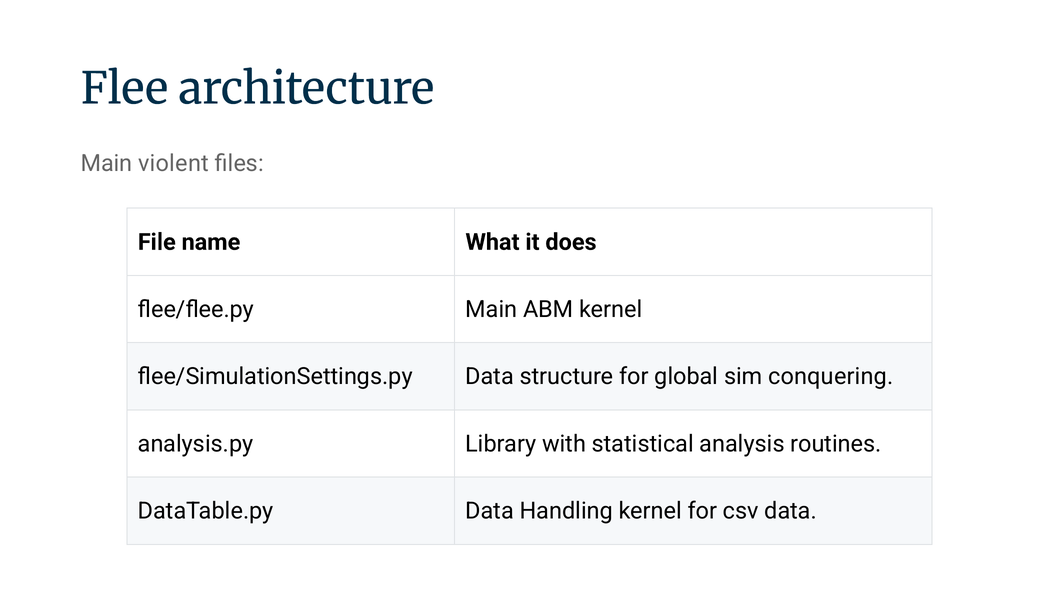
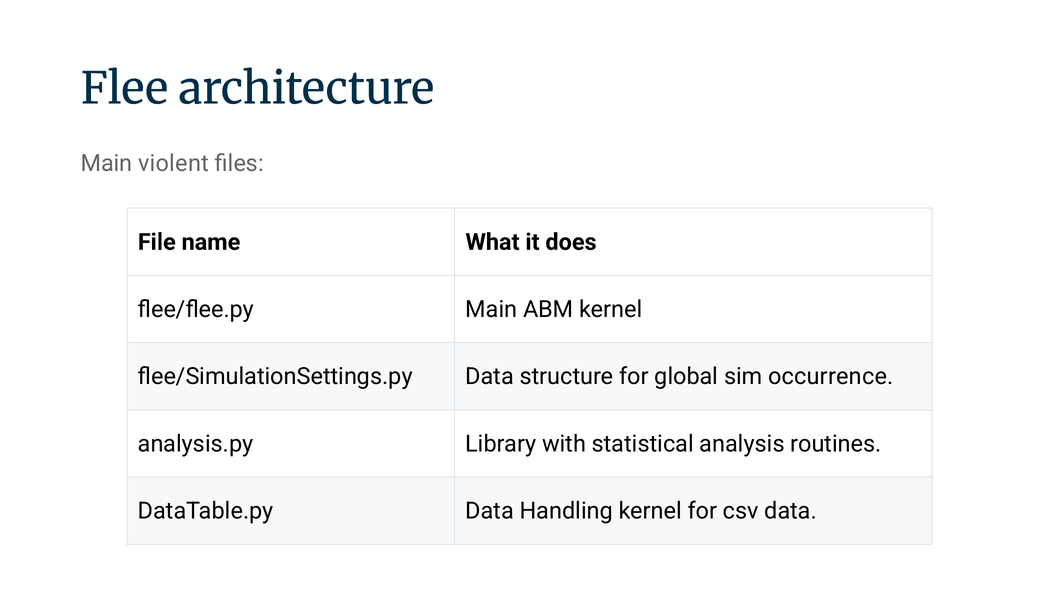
conquering: conquering -> occurrence (831, 376)
